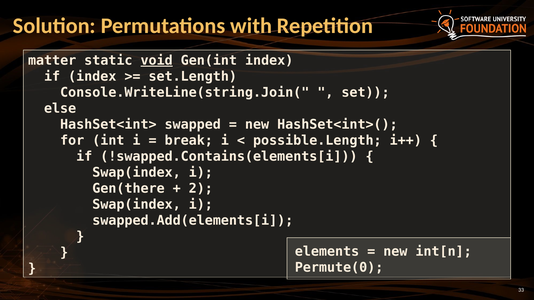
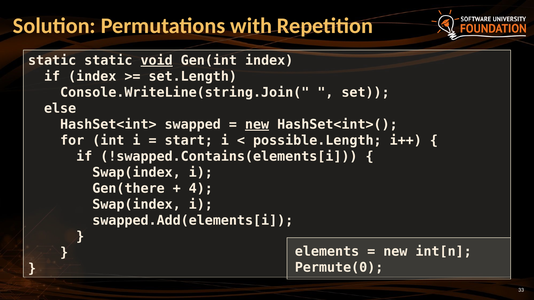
matter: matter -> static (52, 61)
new underline: none -> present (257, 125)
break: break -> start (189, 141)
2: 2 -> 4 (201, 189)
